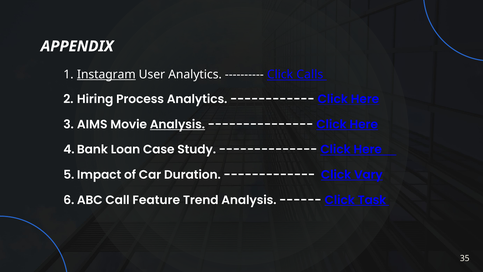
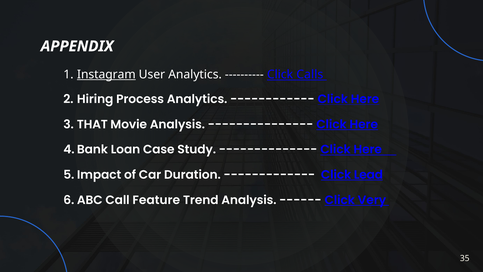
AIMS: AIMS -> THAT (92, 124)
Analysis underline: present -> none (177, 124)
Vary: Vary -> Lead (368, 175)
Task: Task -> Very (372, 200)
